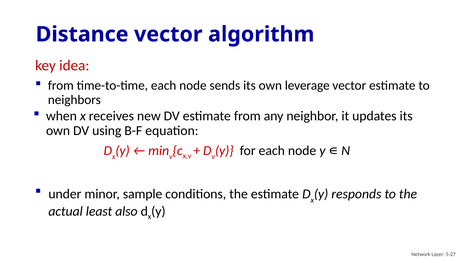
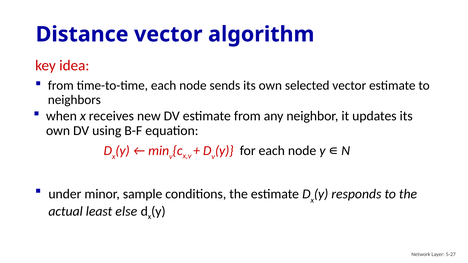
leverage: leverage -> selected (307, 86)
also: also -> else (126, 211)
